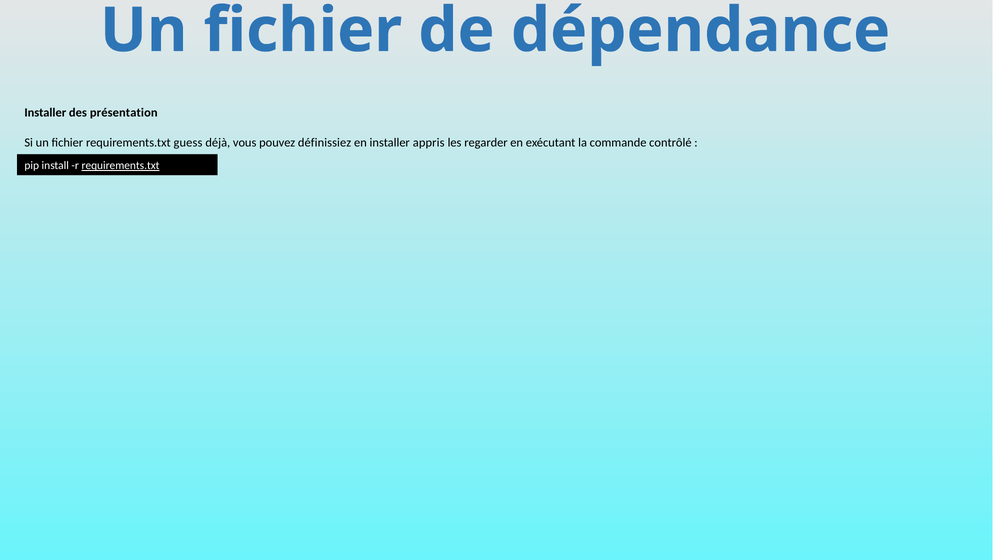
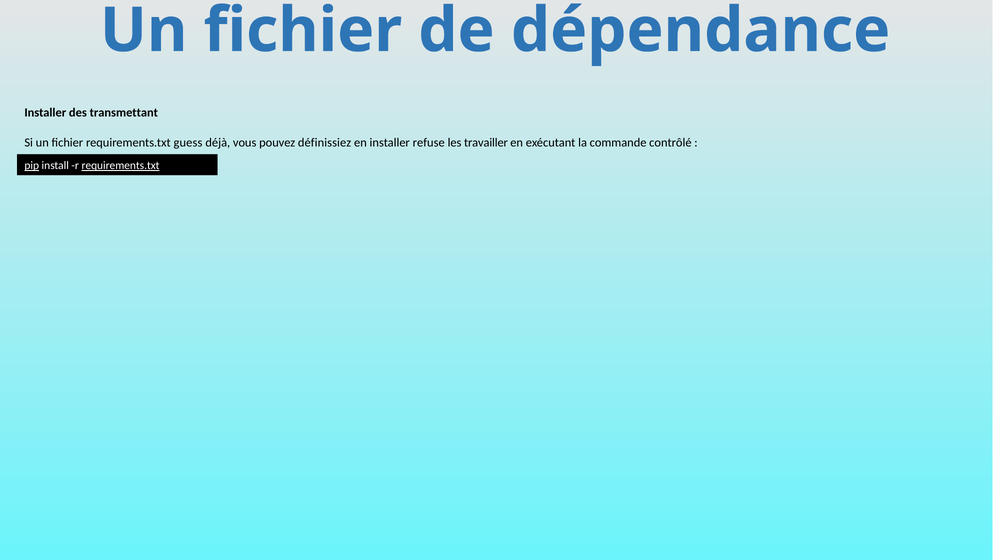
présentation: présentation -> transmettant (124, 113)
appris: appris -> refuse (429, 142)
regarder: regarder -> travailler (486, 142)
pip underline: none -> present (32, 165)
